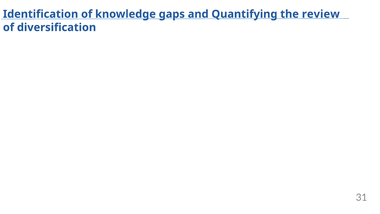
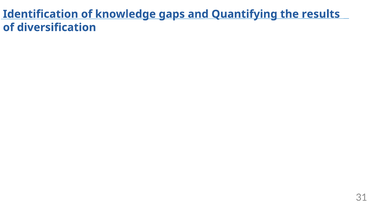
review: review -> results (321, 14)
